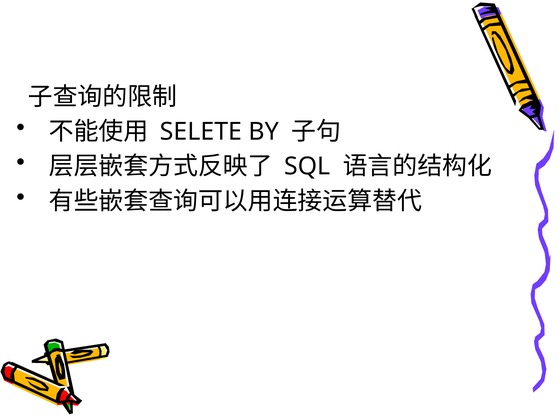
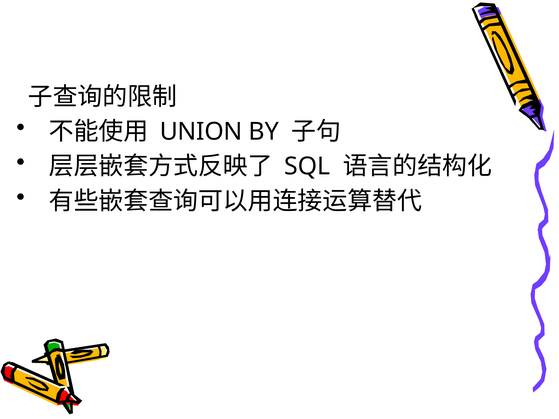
SELETE: SELETE -> UNION (201, 132)
